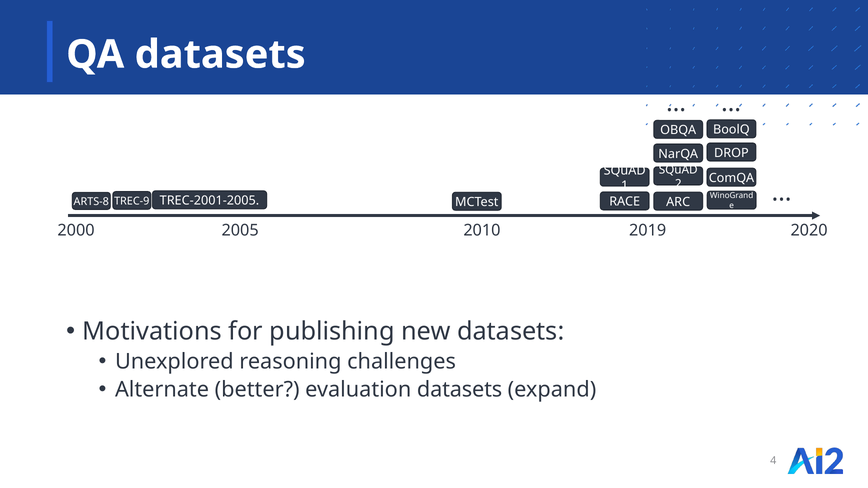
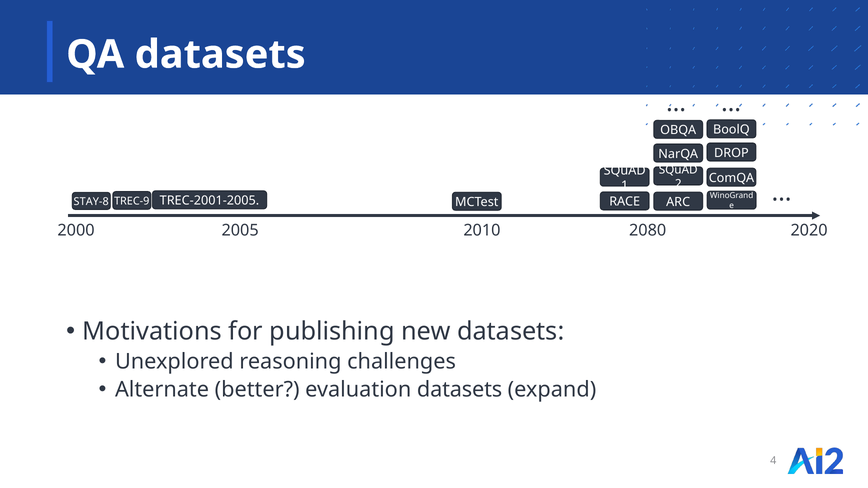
ARTS-8: ARTS-8 -> STAY-8 (91, 202)
2019: 2019 -> 2080 (648, 230)
